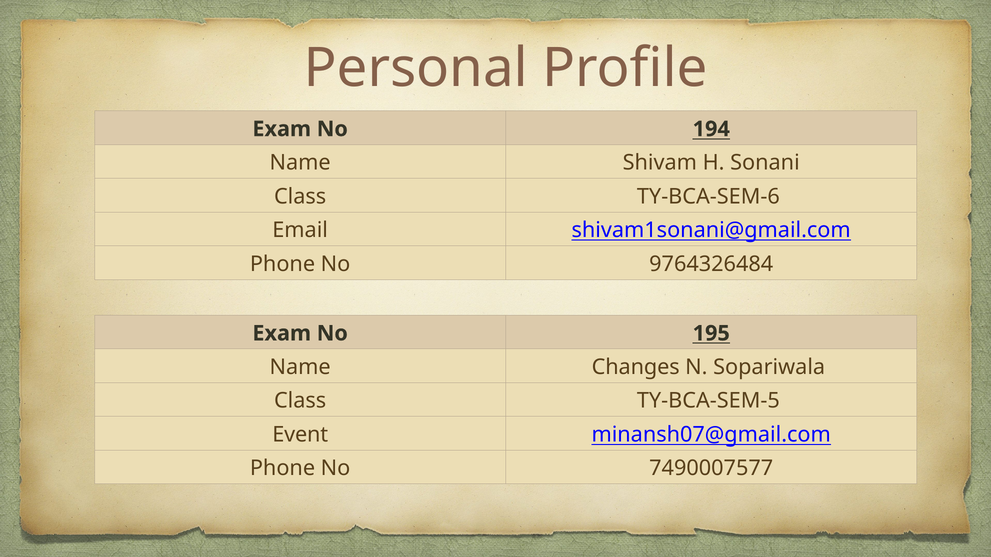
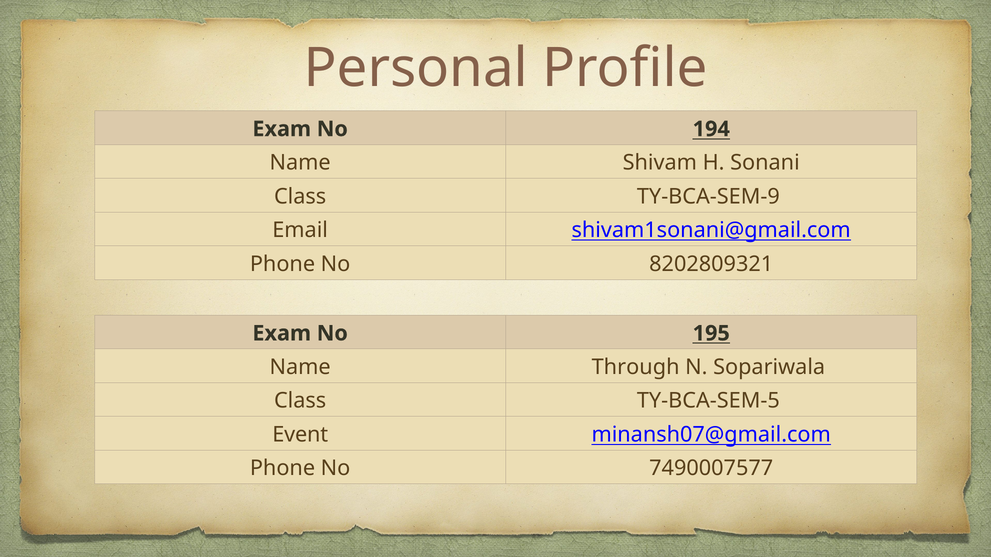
TY-BCA-SEM-6: TY-BCA-SEM-6 -> TY-BCA-SEM-9 (708, 197)
9764326484: 9764326484 -> 8202809321 (711, 264)
Changes: Changes -> Through (636, 367)
